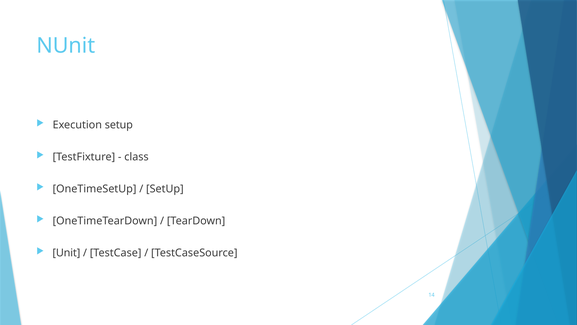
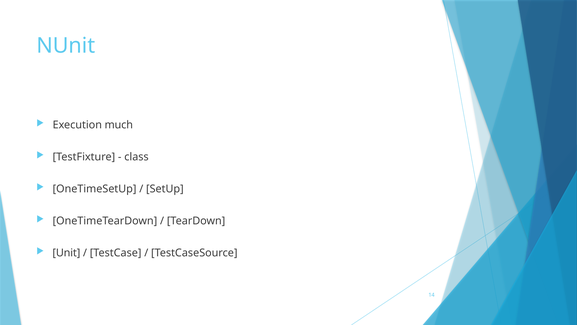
Execution setup: setup -> much (119, 125)
